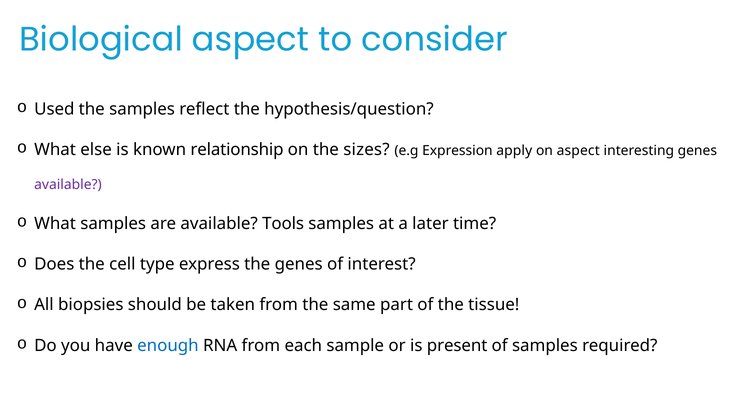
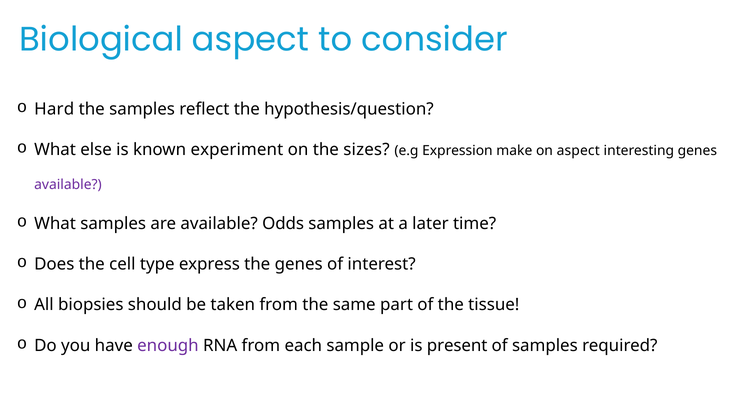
Used: Used -> Hard (54, 109)
relationship: relationship -> experiment (237, 150)
apply: apply -> make (514, 151)
Tools: Tools -> Odds (283, 223)
enough colour: blue -> purple (168, 345)
